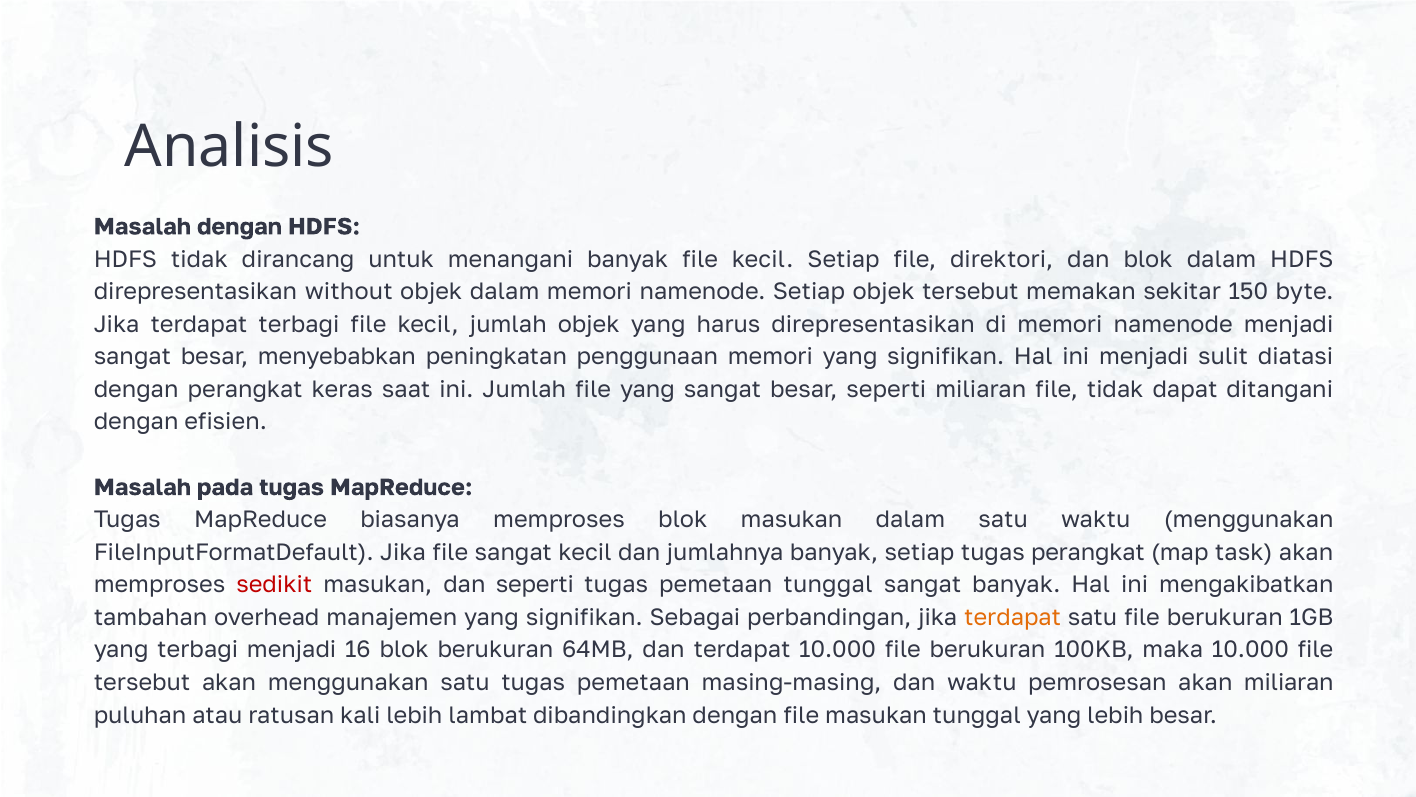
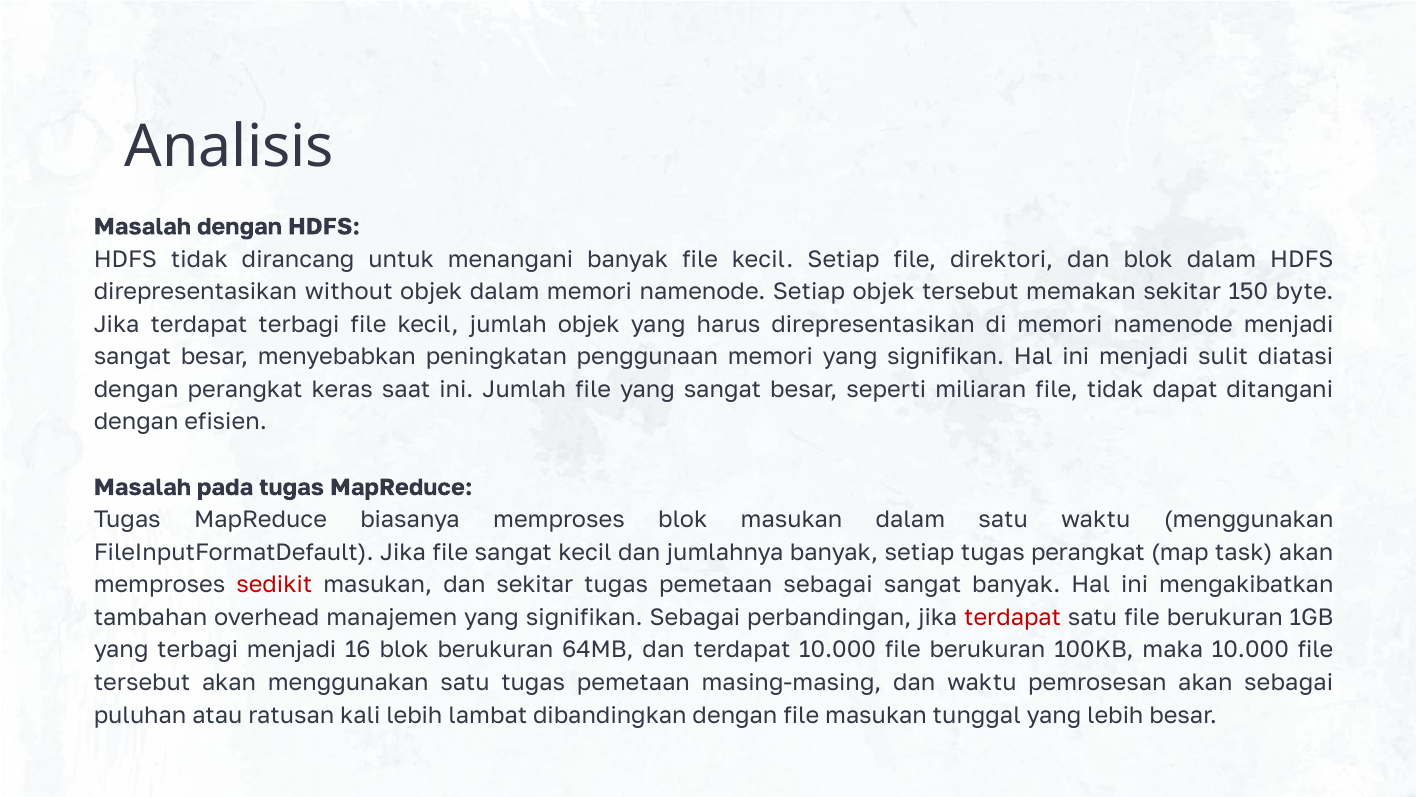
dan seperti: seperti -> sekitar (535, 585)
pemetaan tunggal: tunggal -> sebagai (828, 585)
terdapat colour: orange -> red (1013, 617)
akan miliaran: miliaran -> sebagai (1289, 682)
